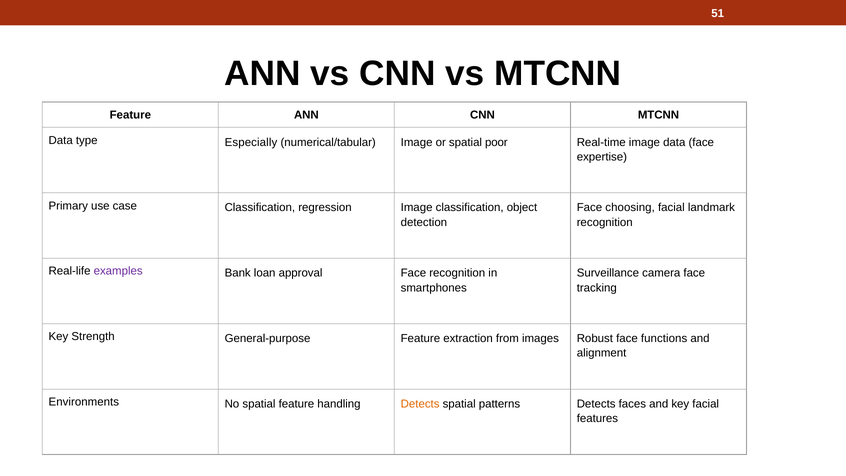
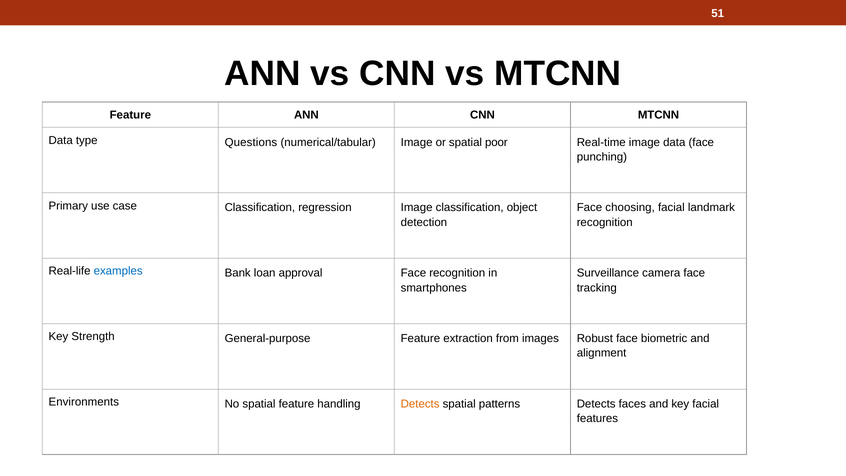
Especially: Especially -> Questions (251, 142)
expertise: expertise -> punching (602, 157)
examples colour: purple -> blue (118, 271)
functions: functions -> biometric (664, 338)
